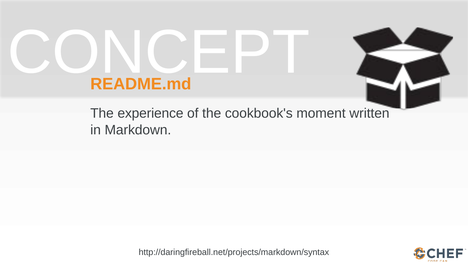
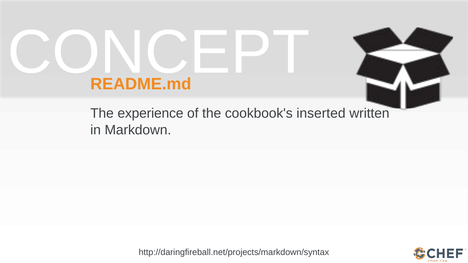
moment: moment -> inserted (321, 114)
